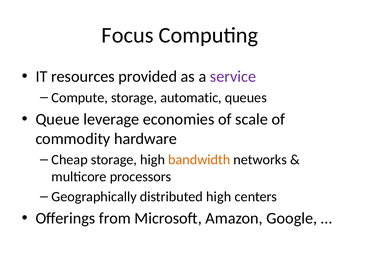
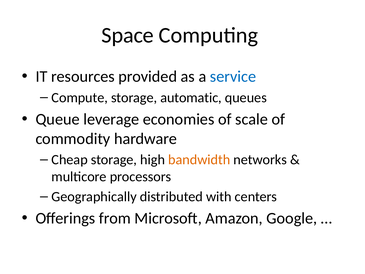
Focus: Focus -> Space (128, 35)
service colour: purple -> blue (233, 77)
distributed high: high -> with (219, 196)
